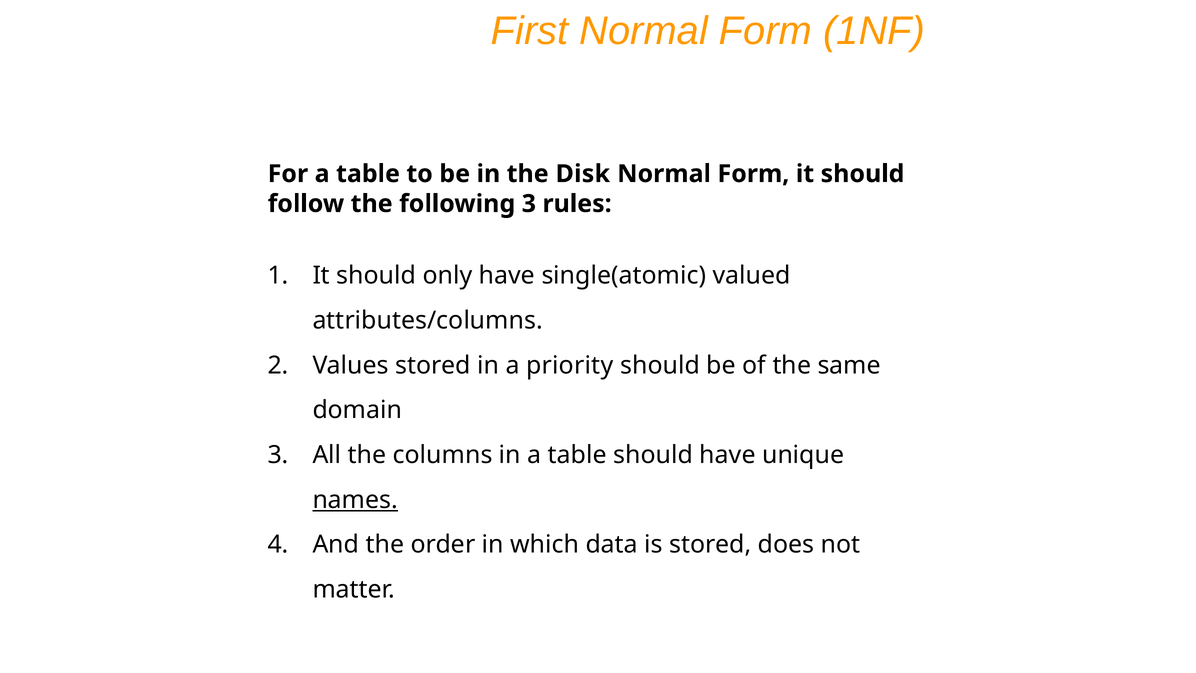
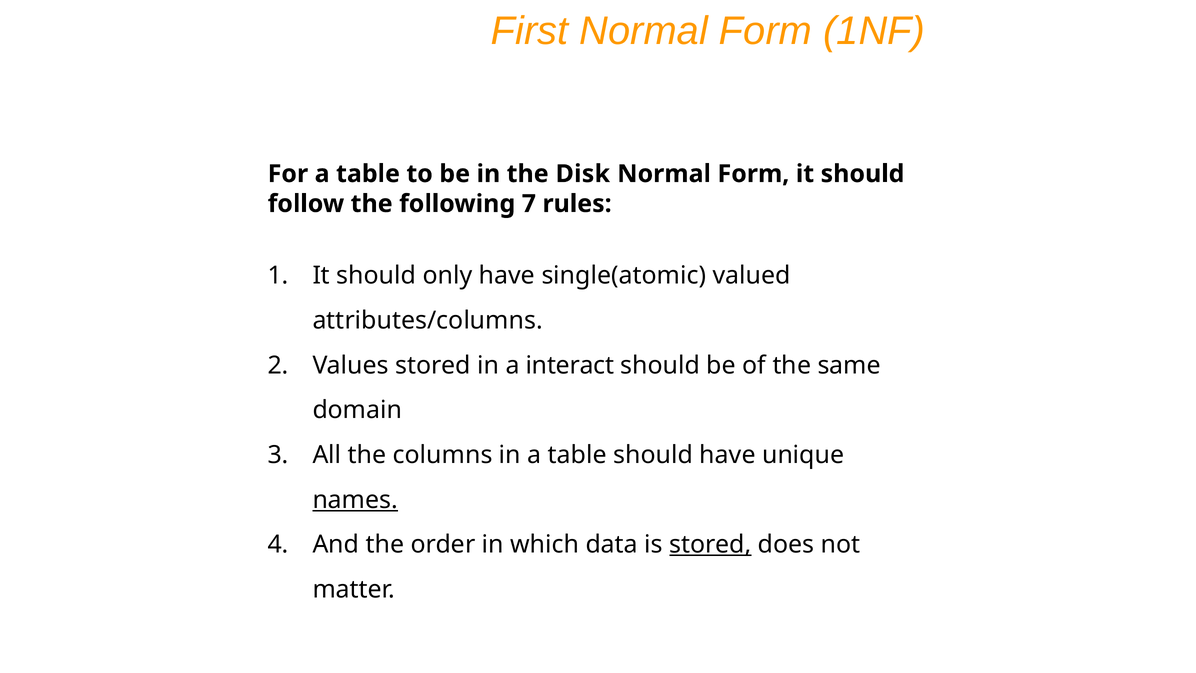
following 3: 3 -> 7 (529, 204)
priority: priority -> interact (570, 365)
stored underline: none -> present (710, 545)
